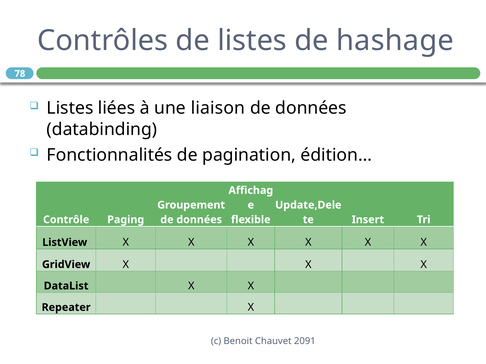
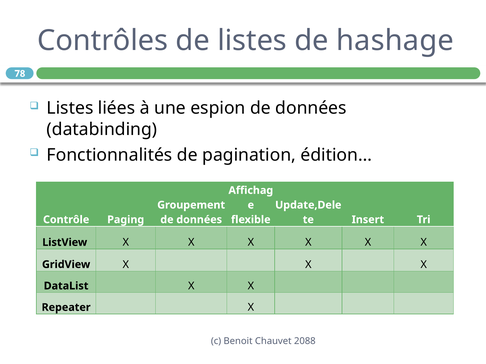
liaison: liaison -> espion (218, 108)
2091: 2091 -> 2088 (305, 342)
